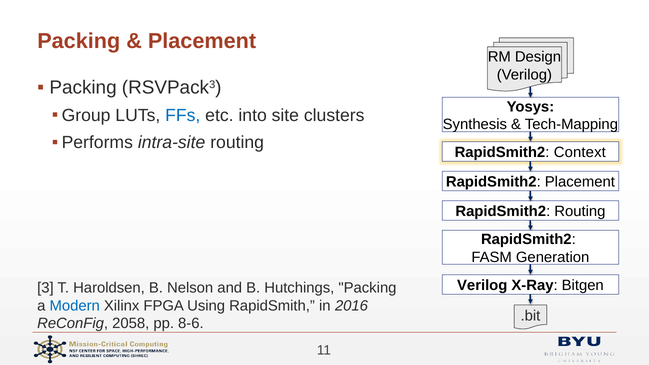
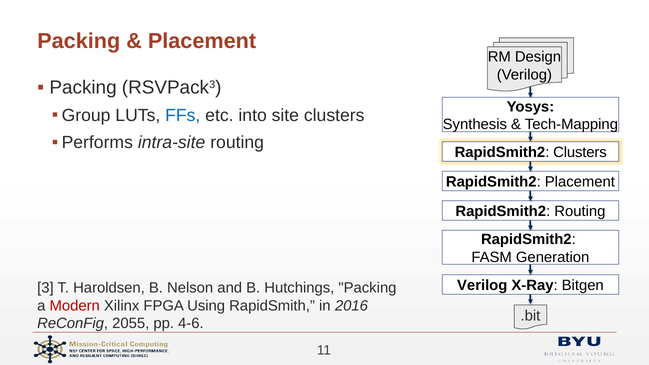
RapidSmith2 Context: Context -> Clusters (580, 153)
Modern colour: blue -> red (75, 306)
2058: 2058 -> 2055 (131, 324)
8-6: 8-6 -> 4-6 (191, 324)
